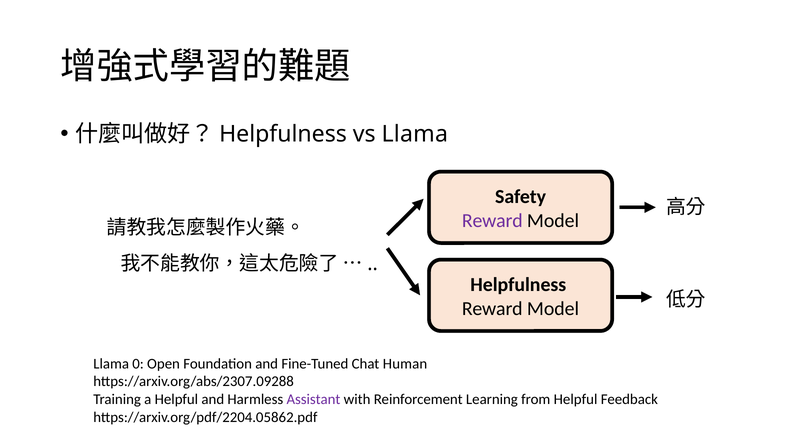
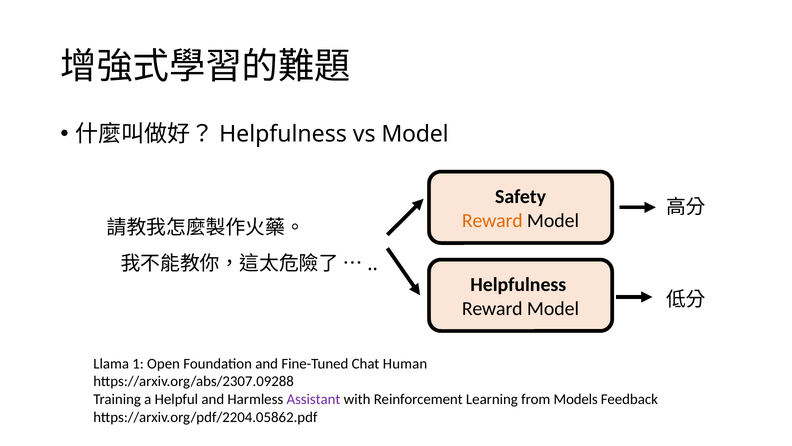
vs Llama: Llama -> Model (415, 134)
Reward colour: purple -> orange (492, 220)
0: 0 -> 1 (138, 363)
from Helpful: Helpful -> Models (576, 399)
